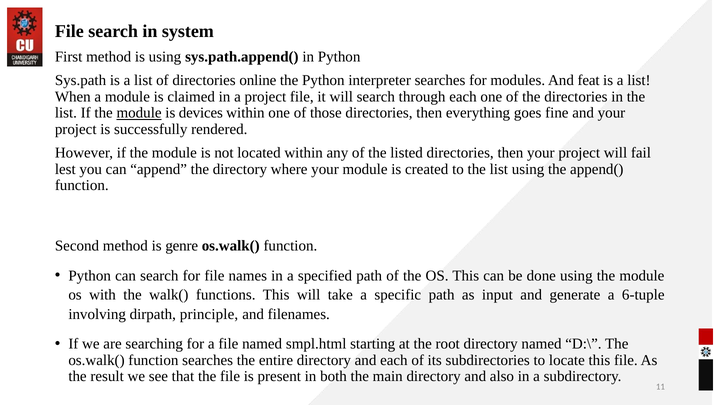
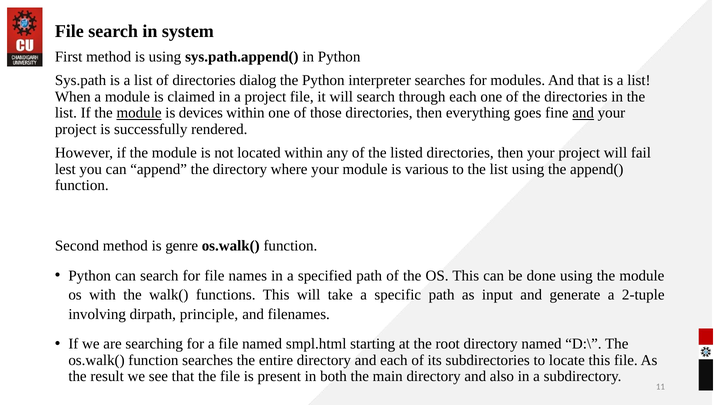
online: online -> dialog (258, 81)
And feat: feat -> that (589, 81)
and underline: none -> present (583, 113)
created: created -> various (427, 169)
6-tuple: 6-tuple -> 2-tuple (643, 295)
